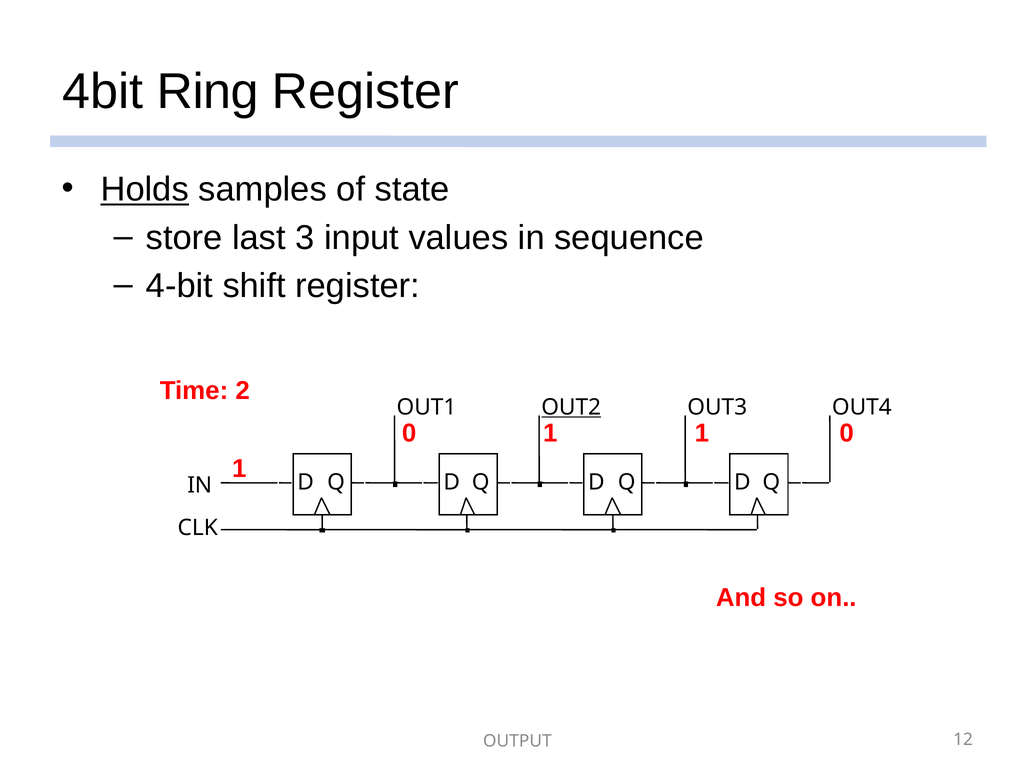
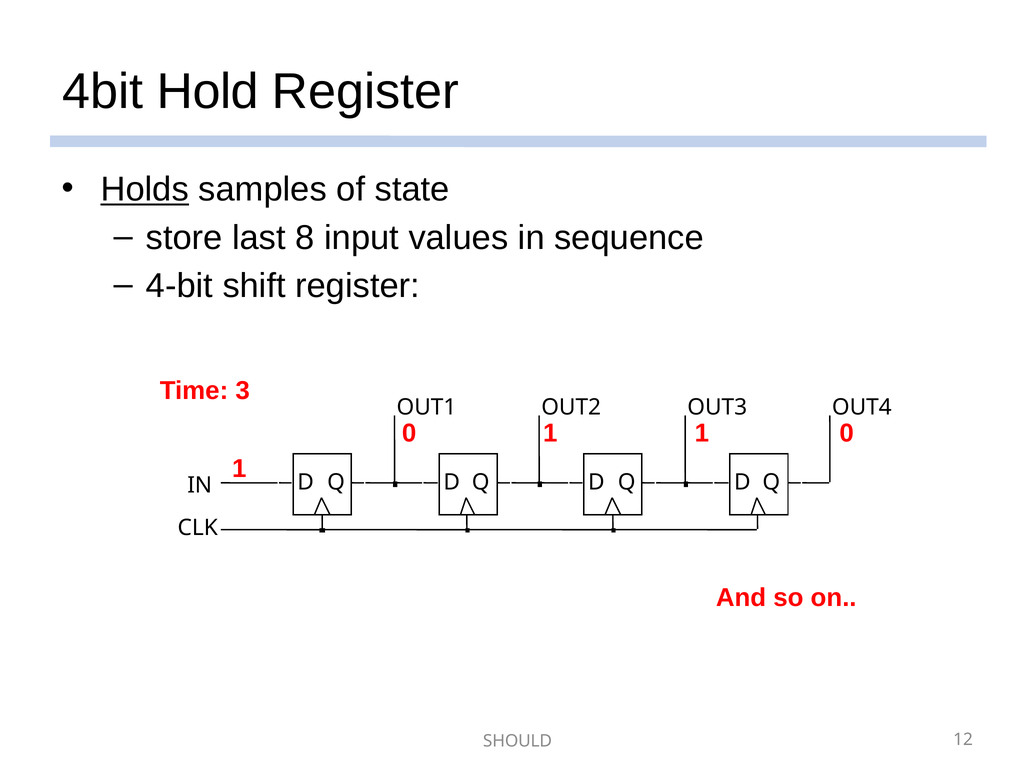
Ring: Ring -> Hold (208, 92)
3: 3 -> 8 (305, 238)
2: 2 -> 3 (243, 391)
OUT2 underline: present -> none (571, 407)
OUTPUT: OUTPUT -> SHOULD (518, 741)
